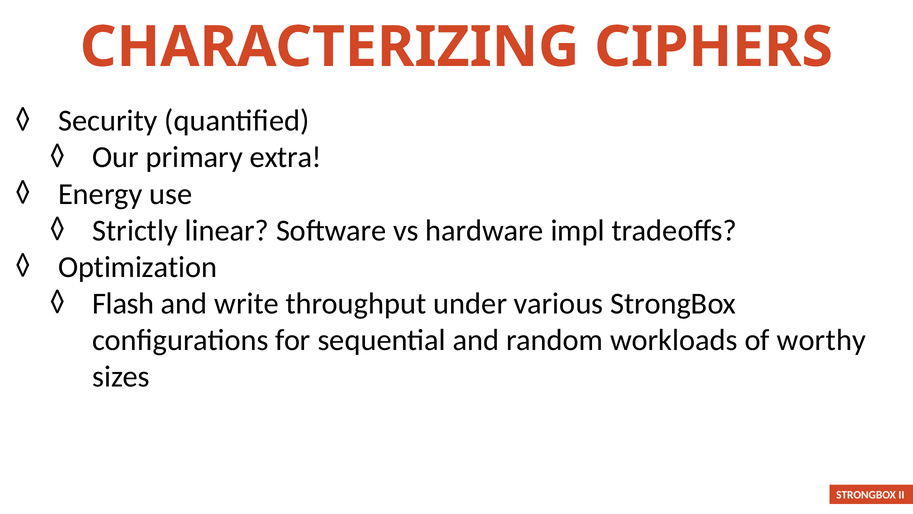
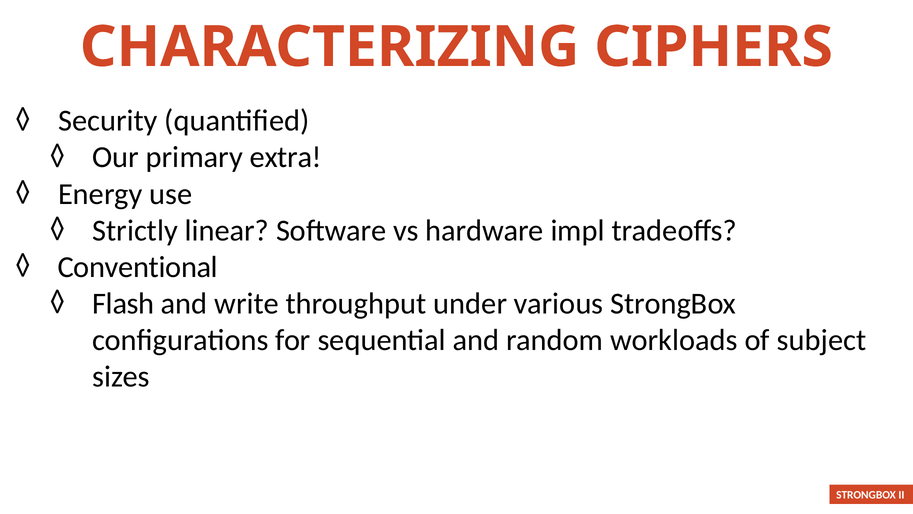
Optimization: Optimization -> Conventional (138, 267)
worthy: worthy -> subject (821, 340)
